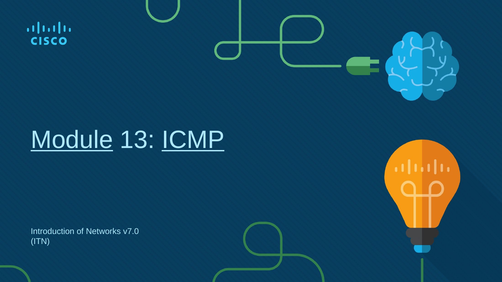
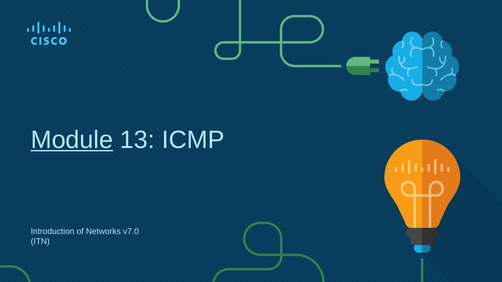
ICMP underline: present -> none (193, 140)
